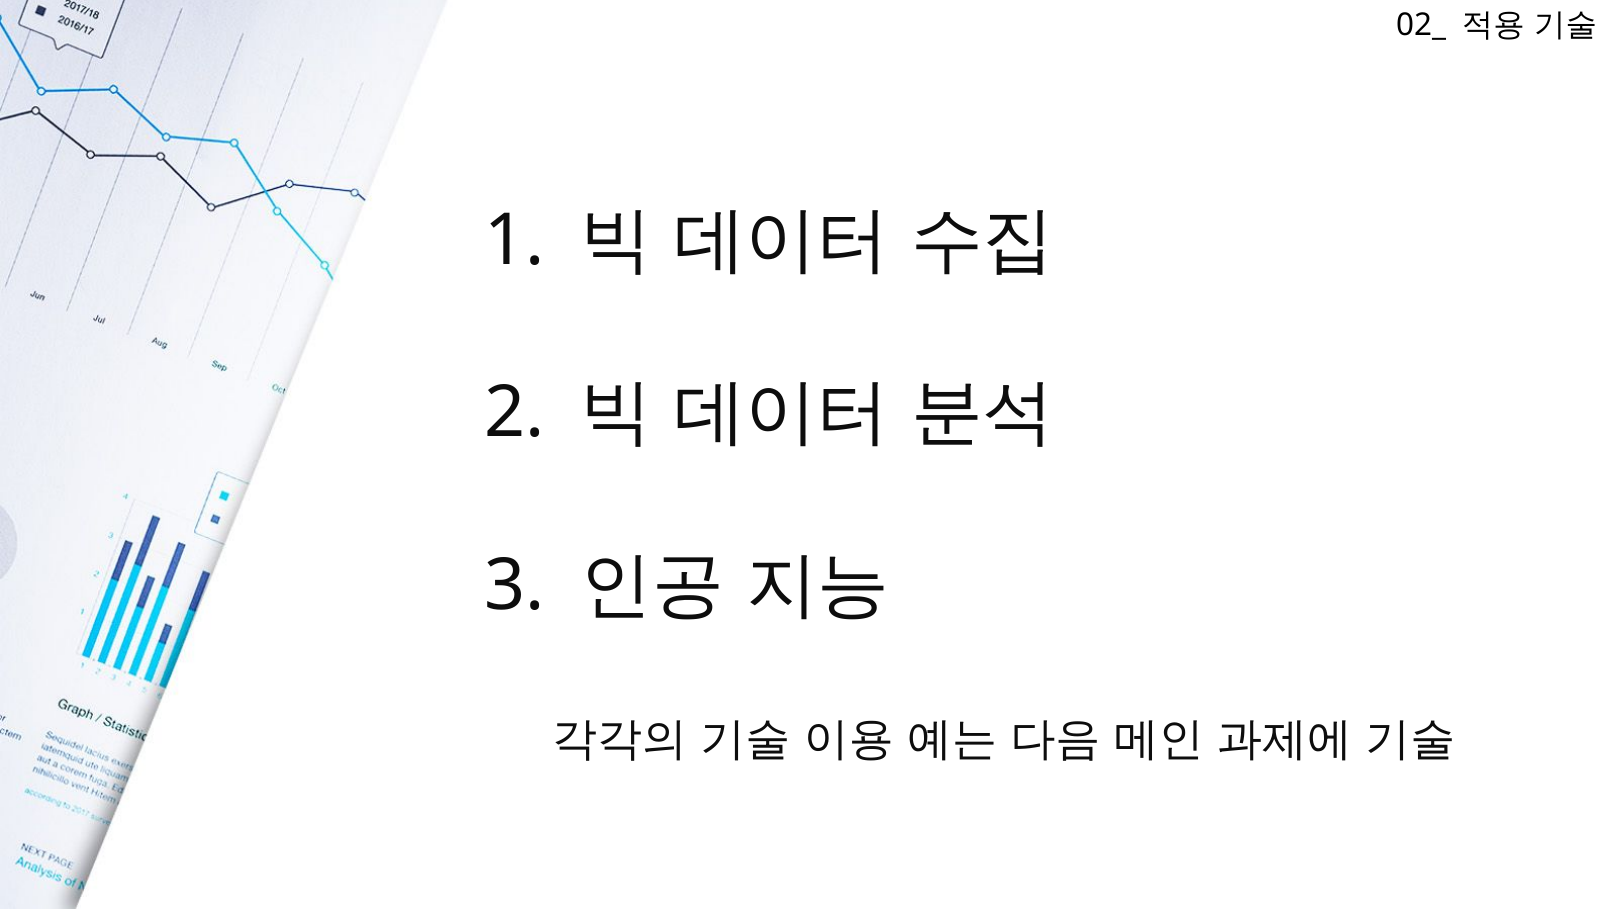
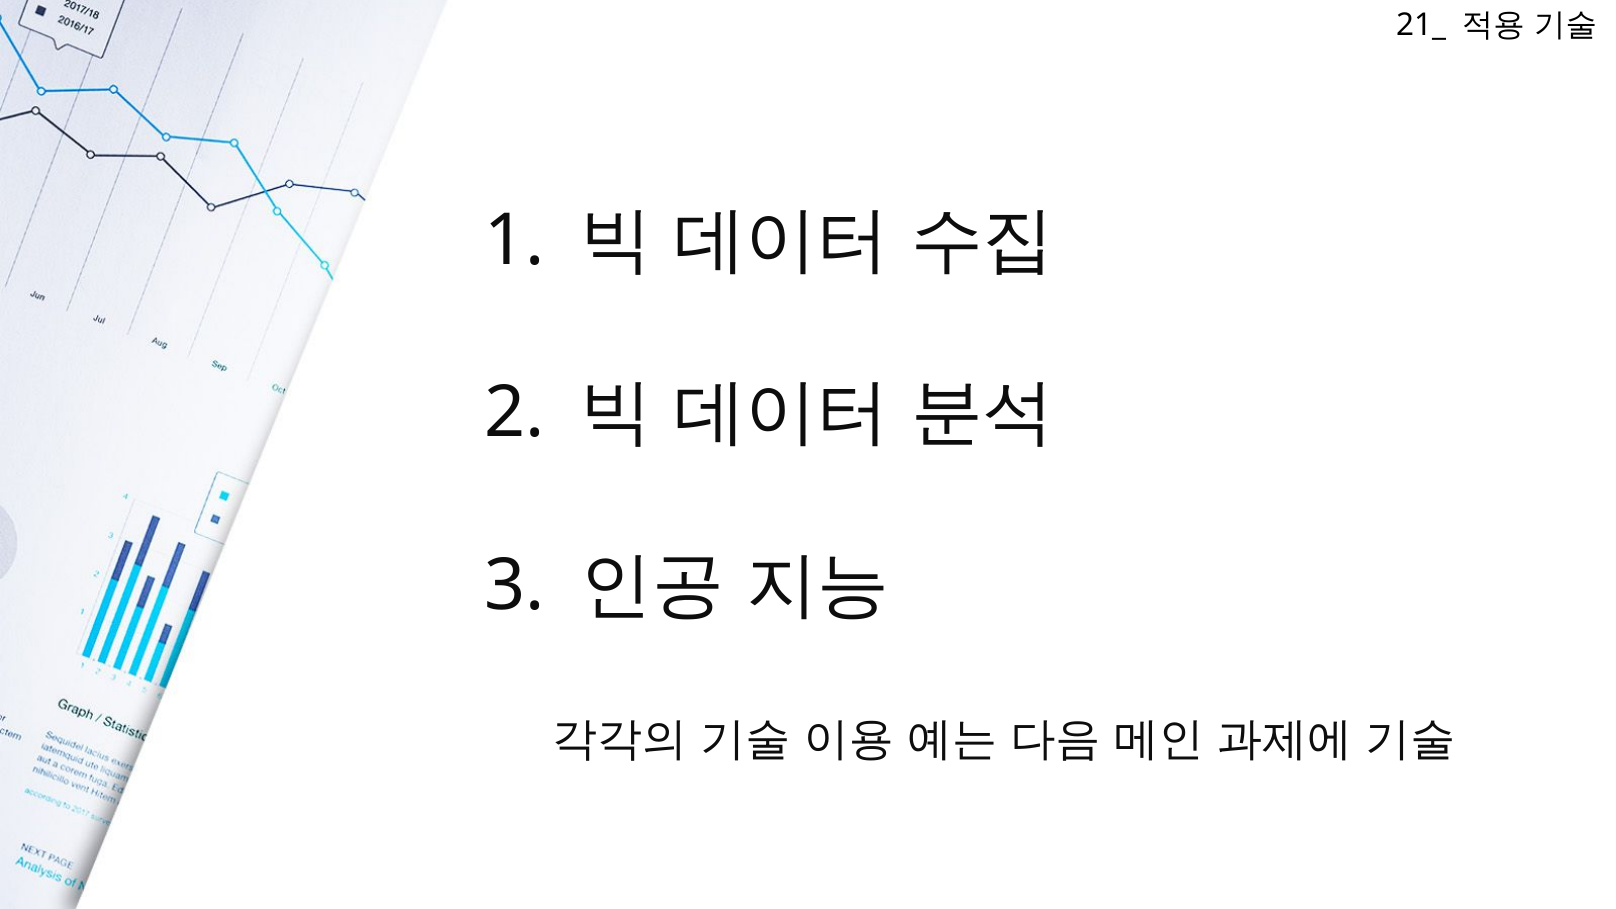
02_: 02_ -> 21_ (1421, 25)
